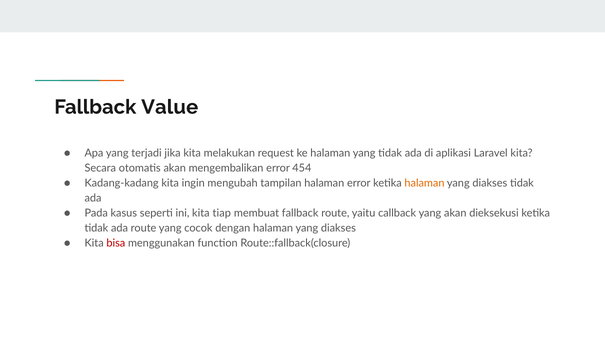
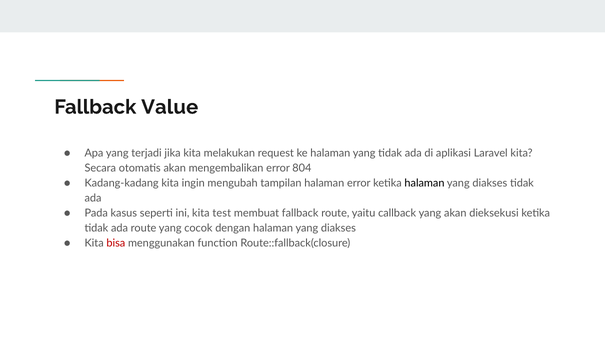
454: 454 -> 804 (302, 168)
halaman colour: orange -> black (424, 183)
tiap: tiap -> test (222, 213)
